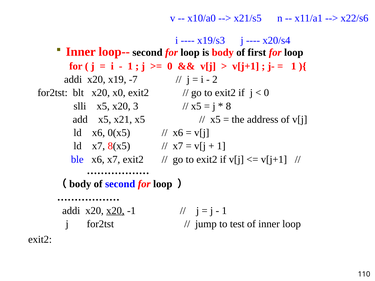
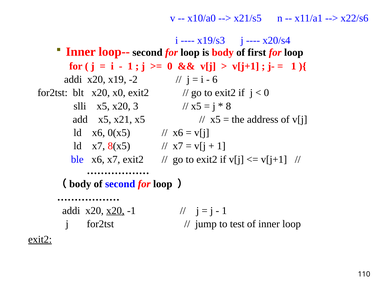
-7: -7 -> -2 (133, 80)
2: 2 -> 6 (215, 80)
exit2 underline: none -> present (40, 240)
